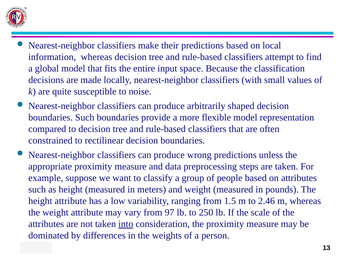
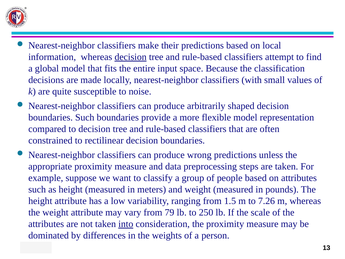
decision underline: none -> present (131, 57)
2.46: 2.46 -> 7.26 (266, 201)
97: 97 -> 79 (169, 212)
